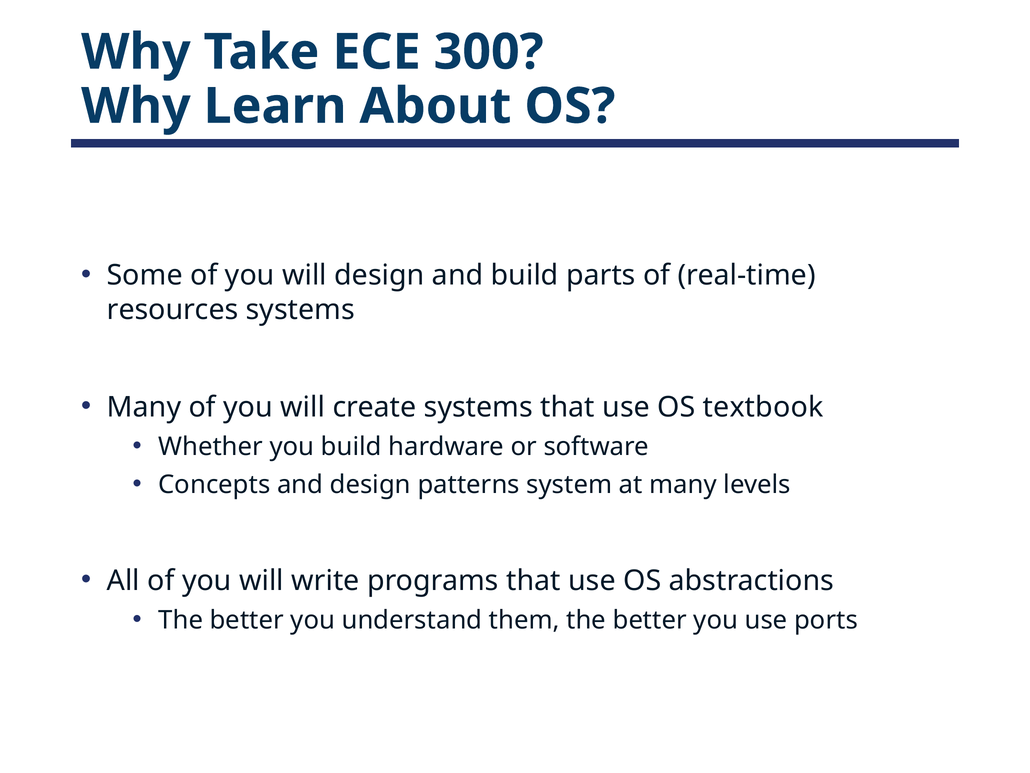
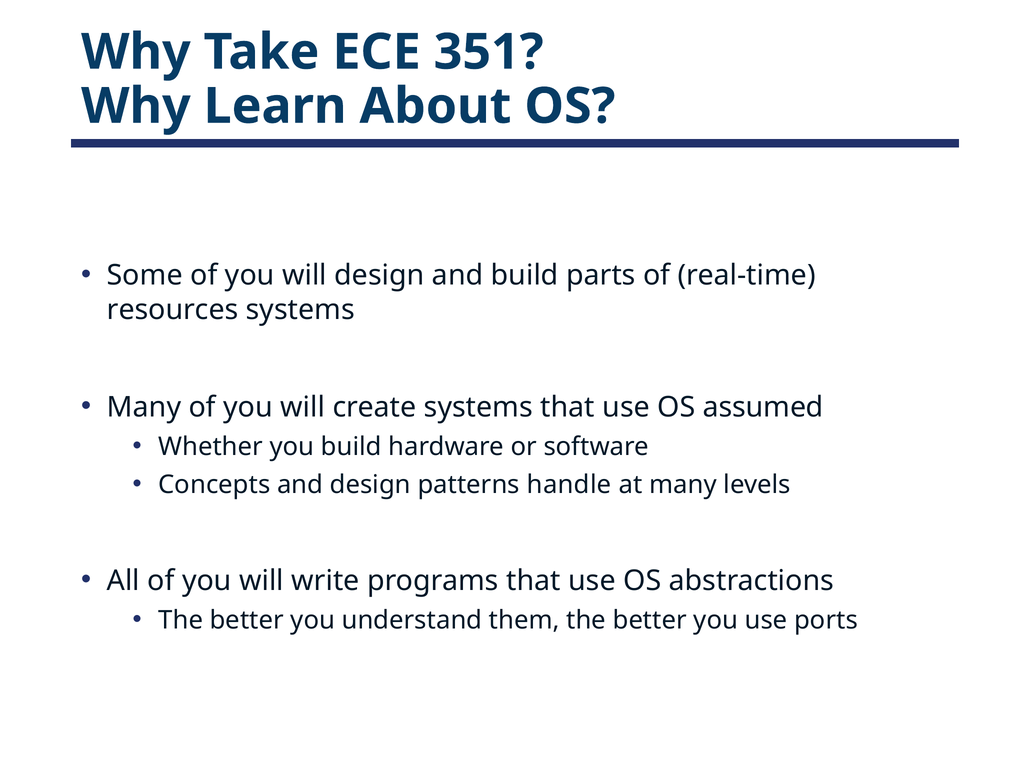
300: 300 -> 351 (489, 52)
textbook: textbook -> assumed (763, 407)
system: system -> handle (569, 484)
